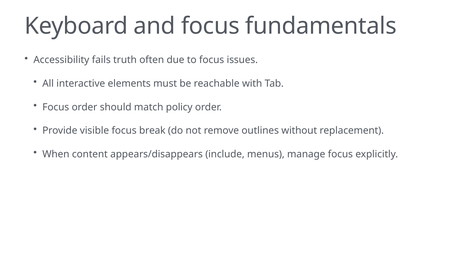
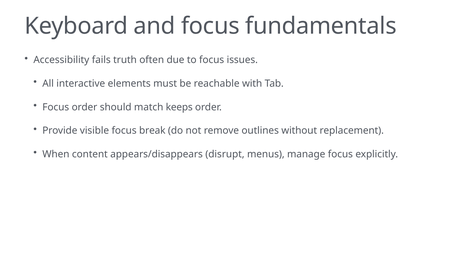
policy: policy -> keeps (179, 107)
include: include -> disrupt (225, 154)
